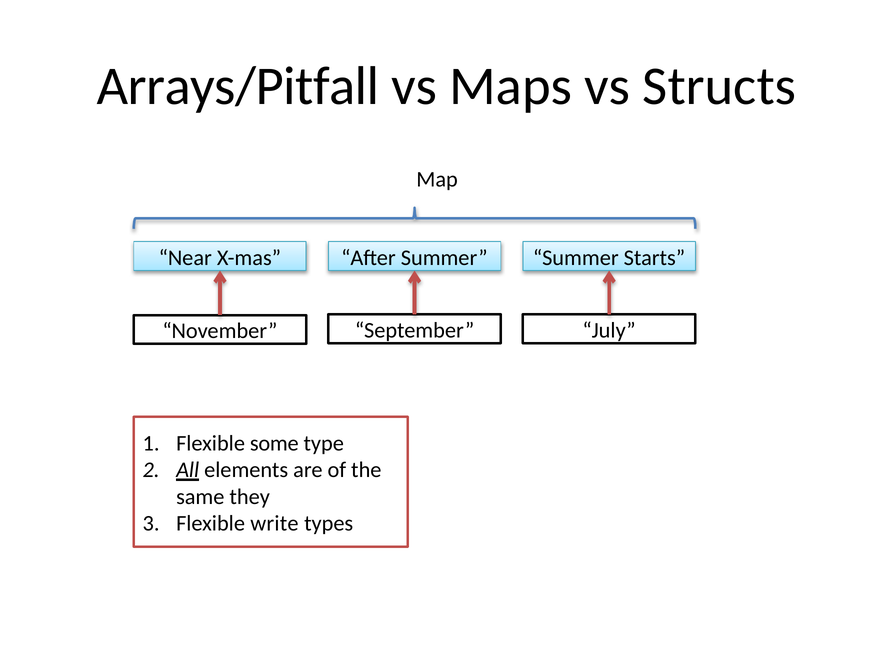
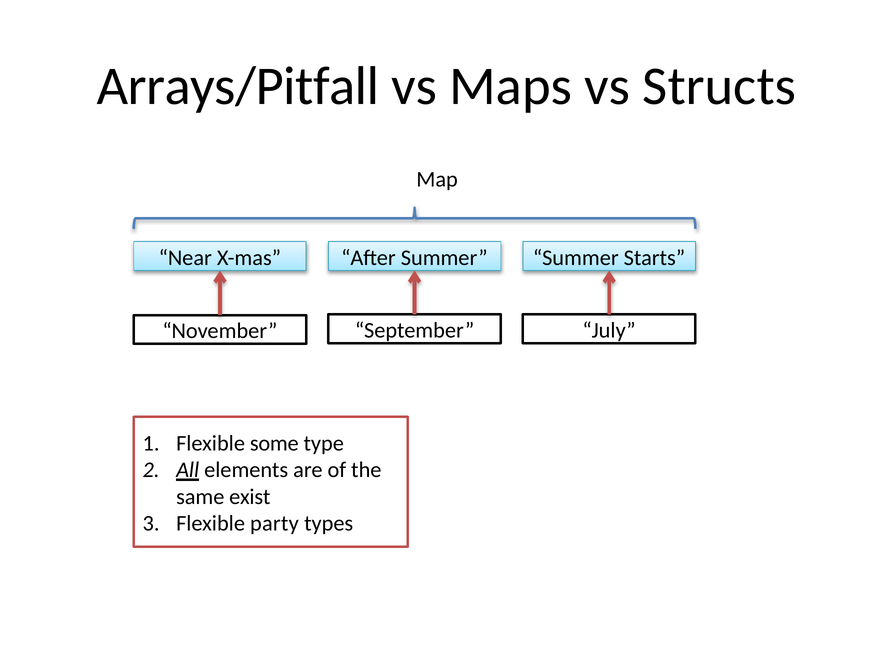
they: they -> exist (250, 497)
write: write -> party (274, 524)
